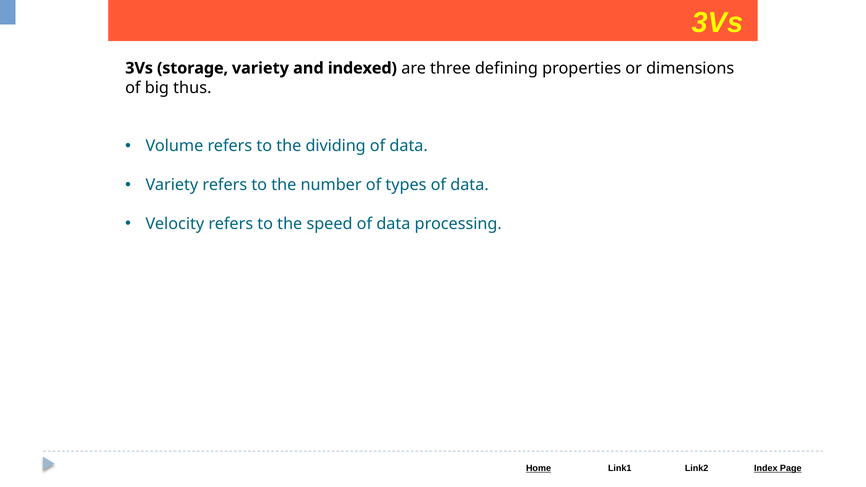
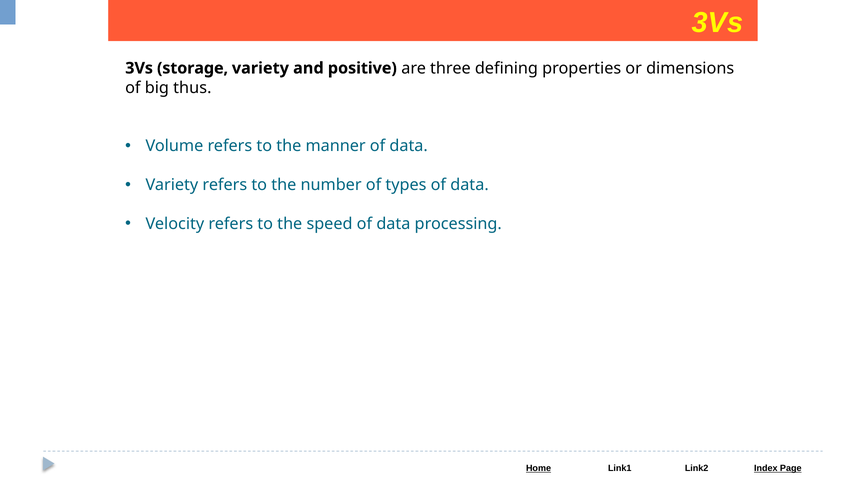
indexed: indexed -> positive (362, 68)
dividing: dividing -> manner (336, 146)
